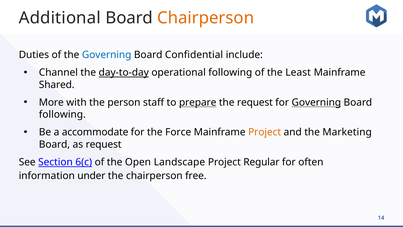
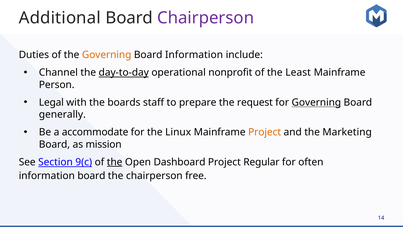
Chairperson colour: orange -> purple (206, 18)
Governing colour: blue -> orange (107, 55)
Board Confidential: Confidential -> Information (194, 55)
operational following: following -> nonprofit (230, 73)
Shared: Shared -> Person (57, 85)
More: More -> Legal (51, 102)
person: person -> boards (124, 102)
prepare underline: present -> none (198, 102)
following: following -> generally (62, 114)
Force: Force -> Linux (178, 132)
as request: request -> mission (104, 144)
6(c: 6(c -> 9(c (84, 162)
the underline: none -> present (115, 162)
Landscape: Landscape -> Dashboard (180, 162)
information under: under -> board (91, 176)
